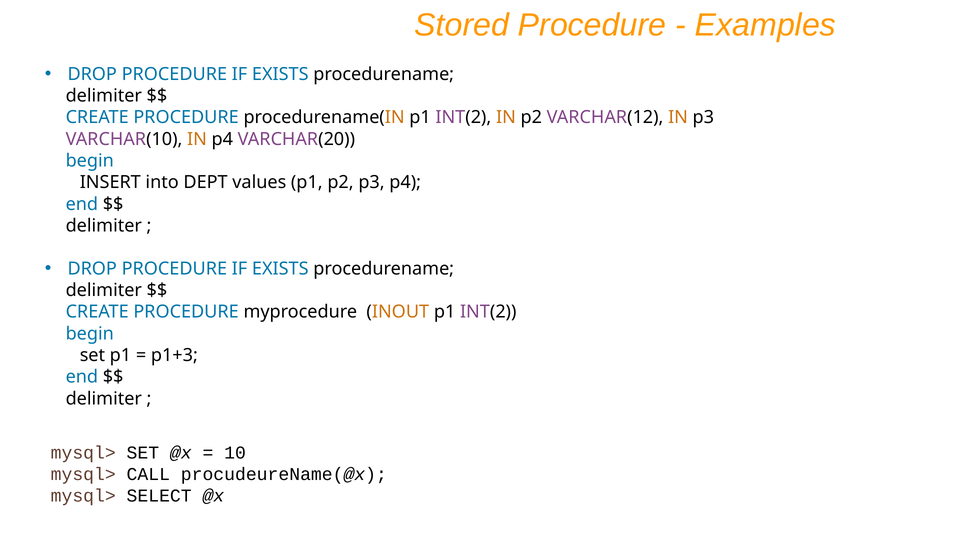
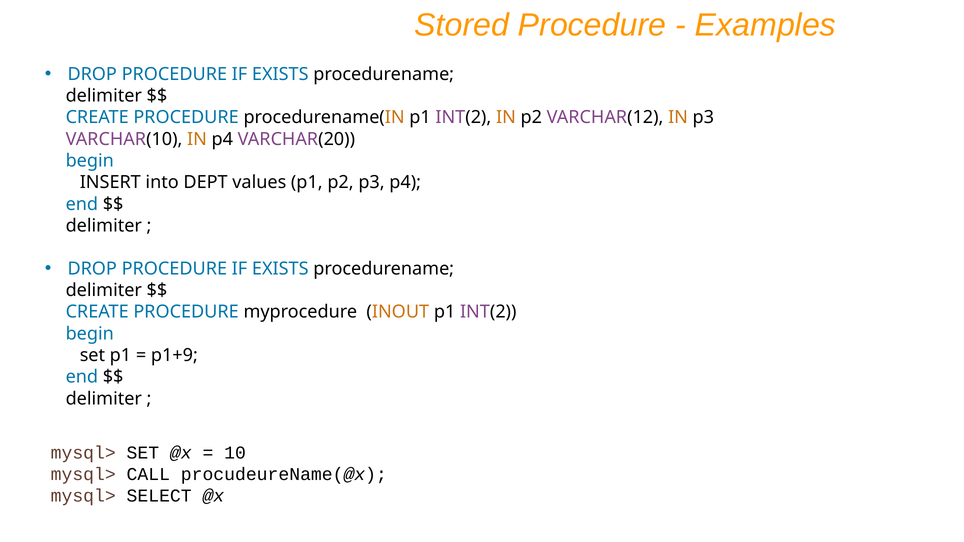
p1+3: p1+3 -> p1+9 (174, 355)
